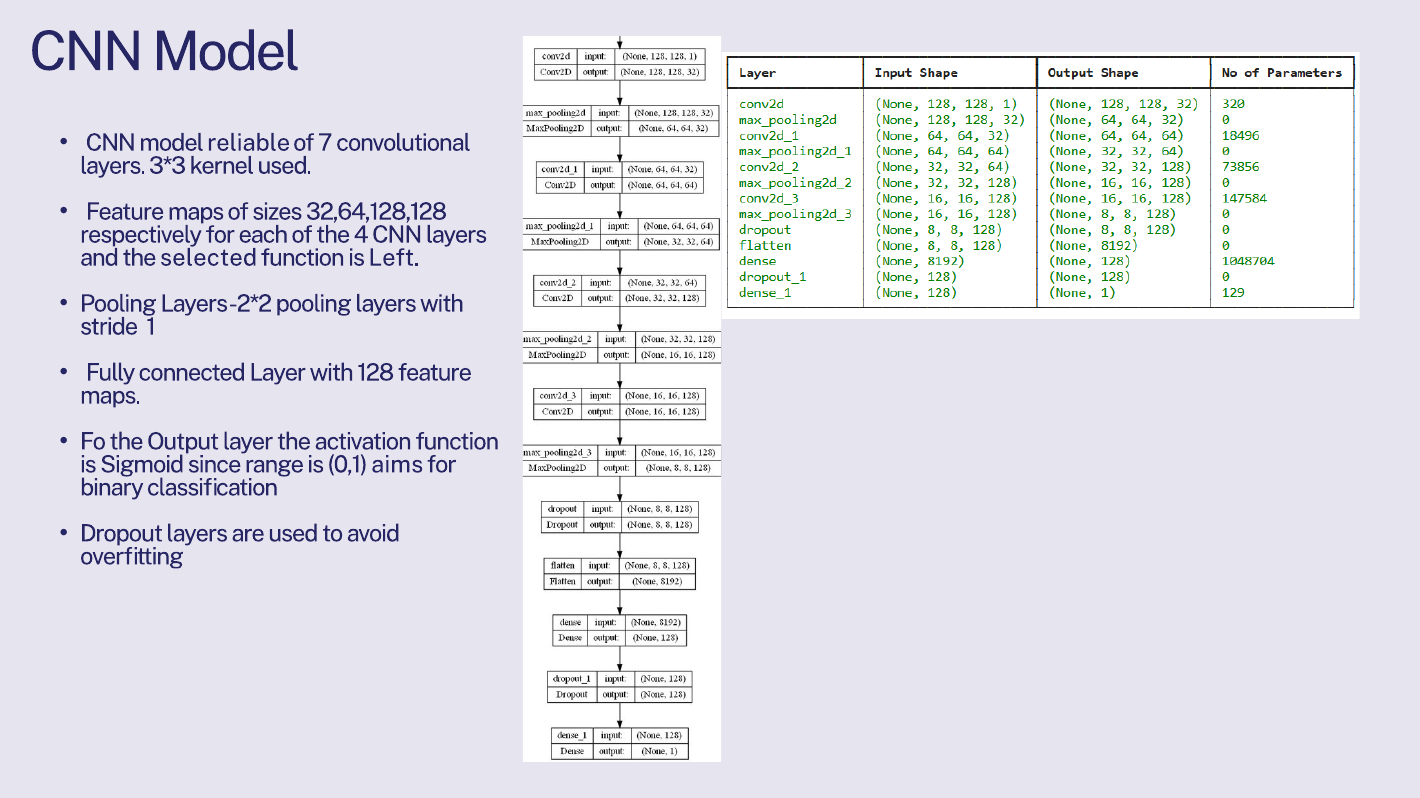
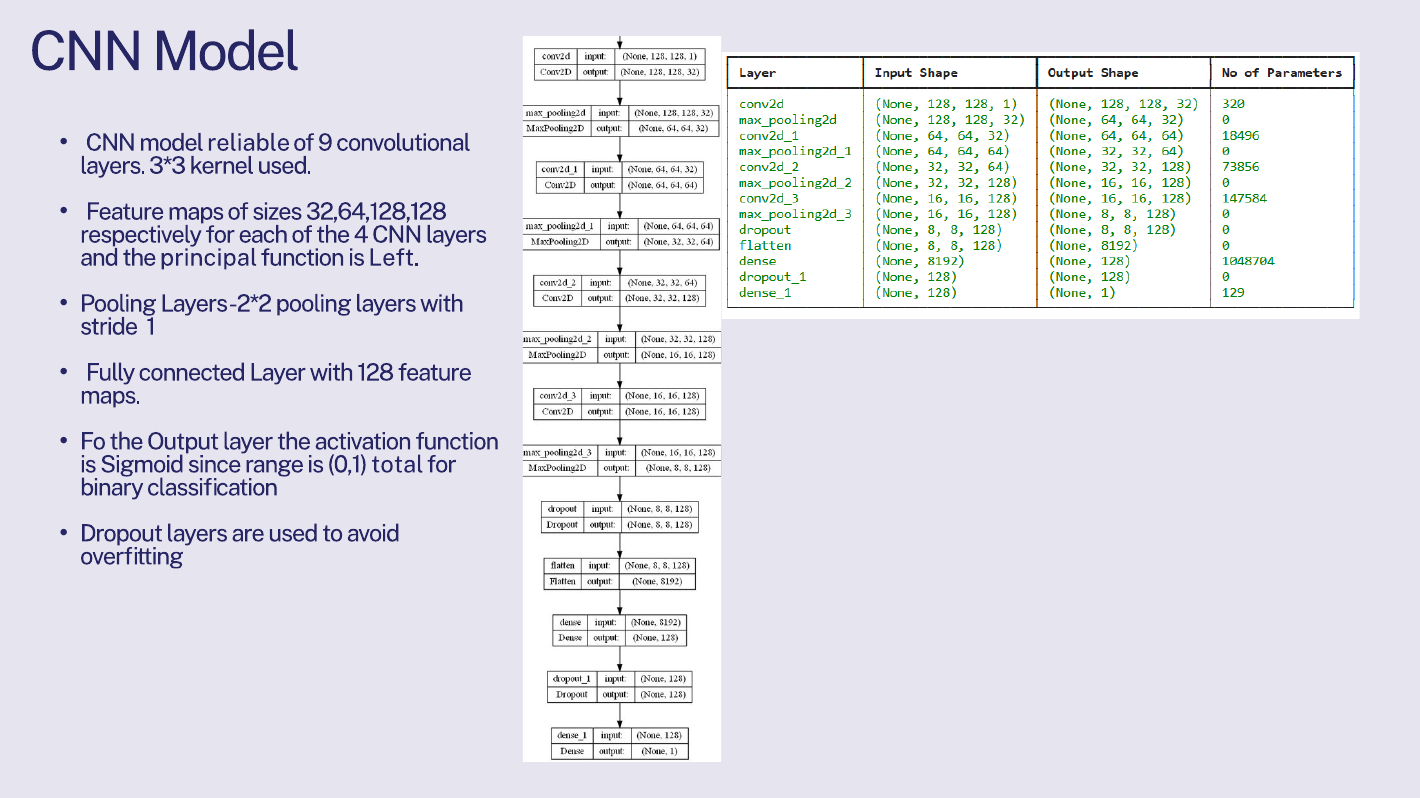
7: 7 -> 9 (325, 143)
selected: selected -> principal (209, 258)
aims: aims -> total (397, 465)
